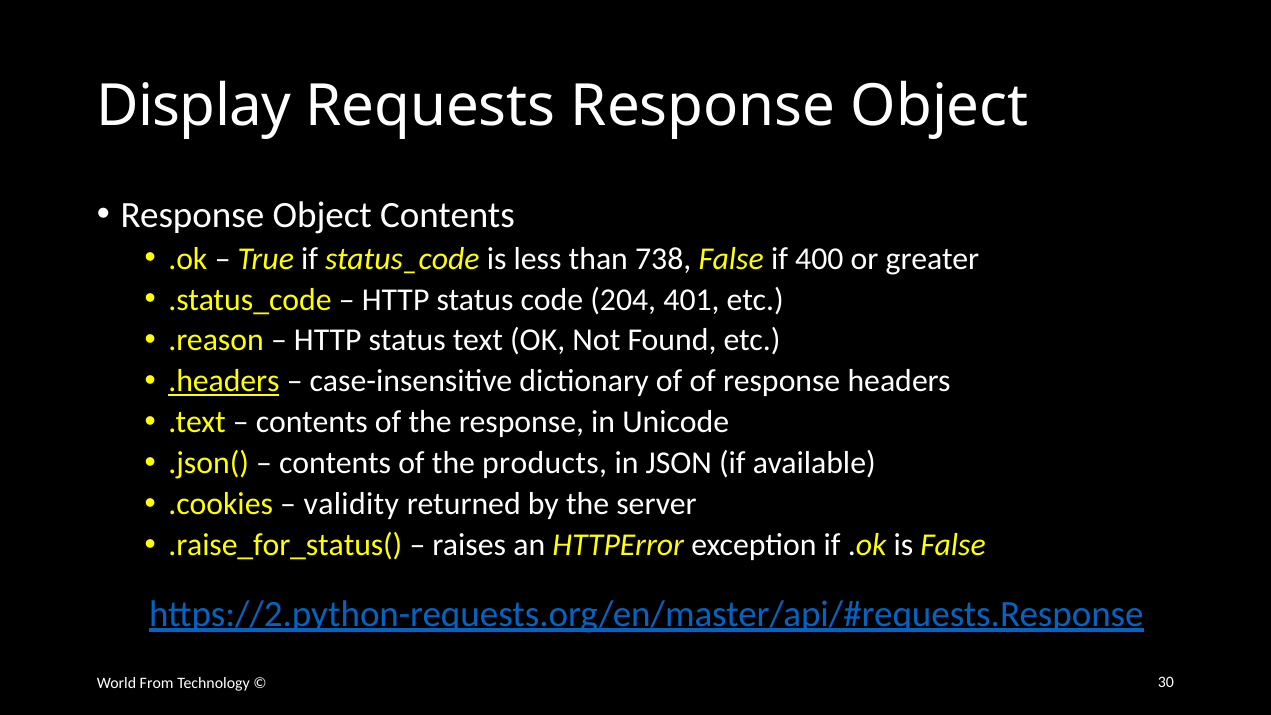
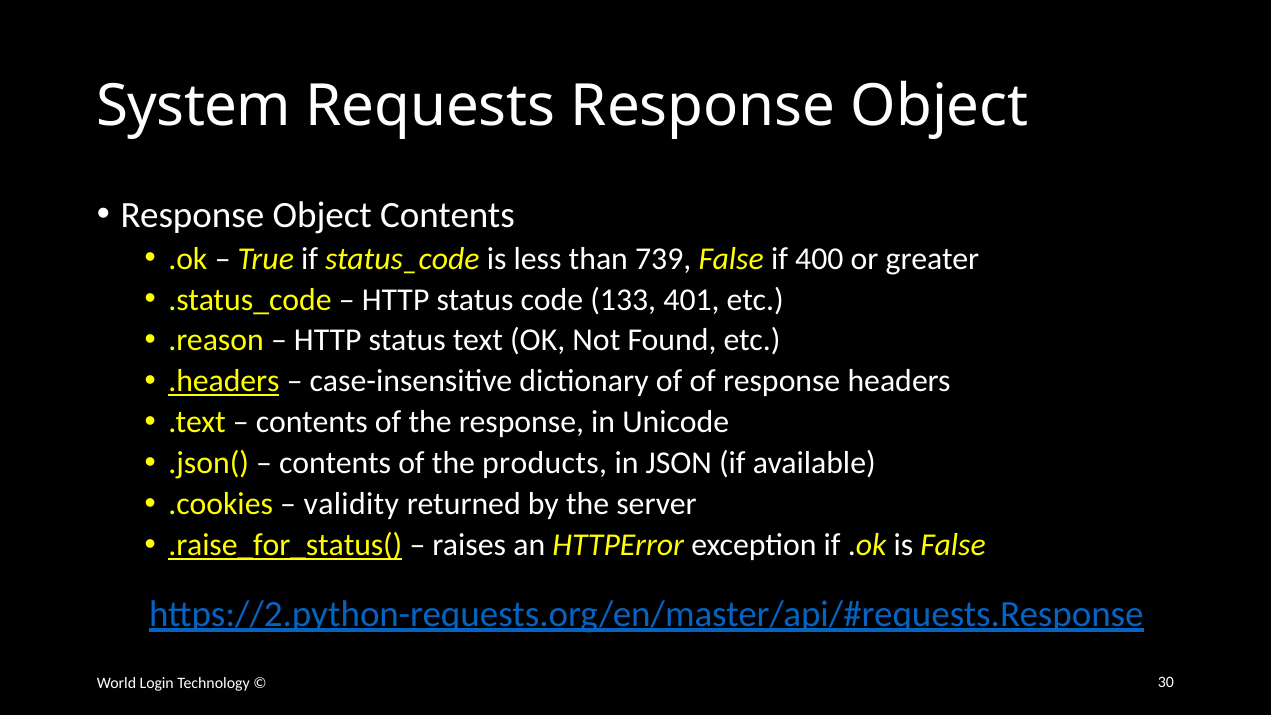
Display: Display -> System (194, 107)
738: 738 -> 739 (663, 259)
204: 204 -> 133 (623, 300)
.raise_for_status( underline: none -> present (285, 545)
From: From -> Login (157, 683)
